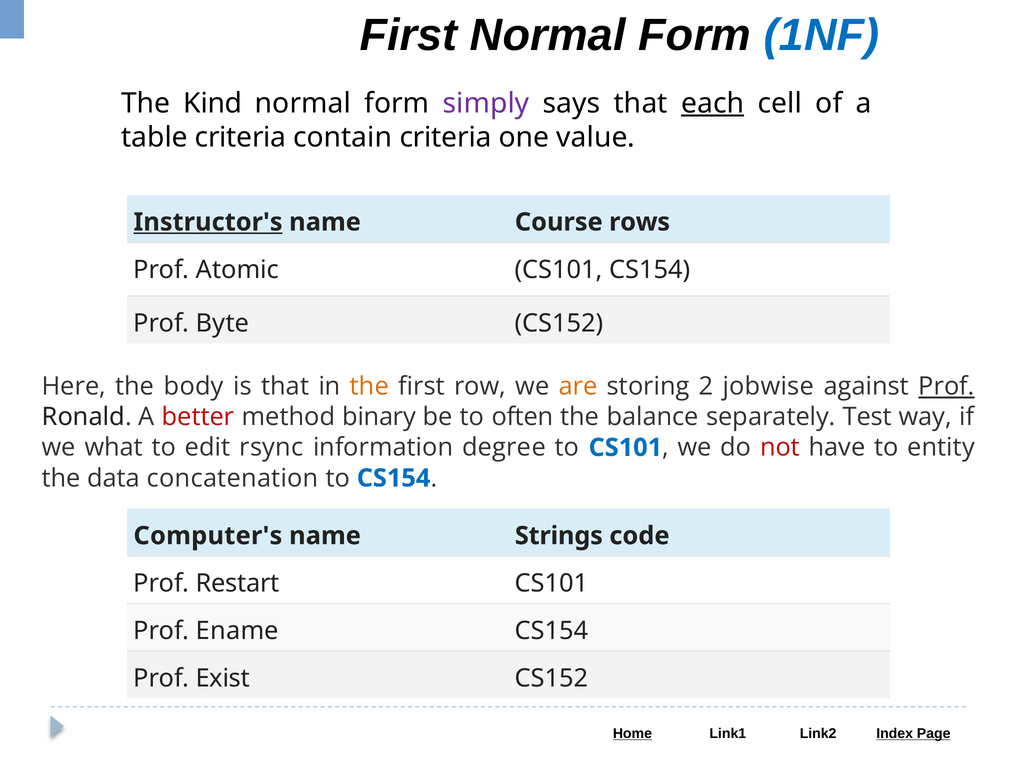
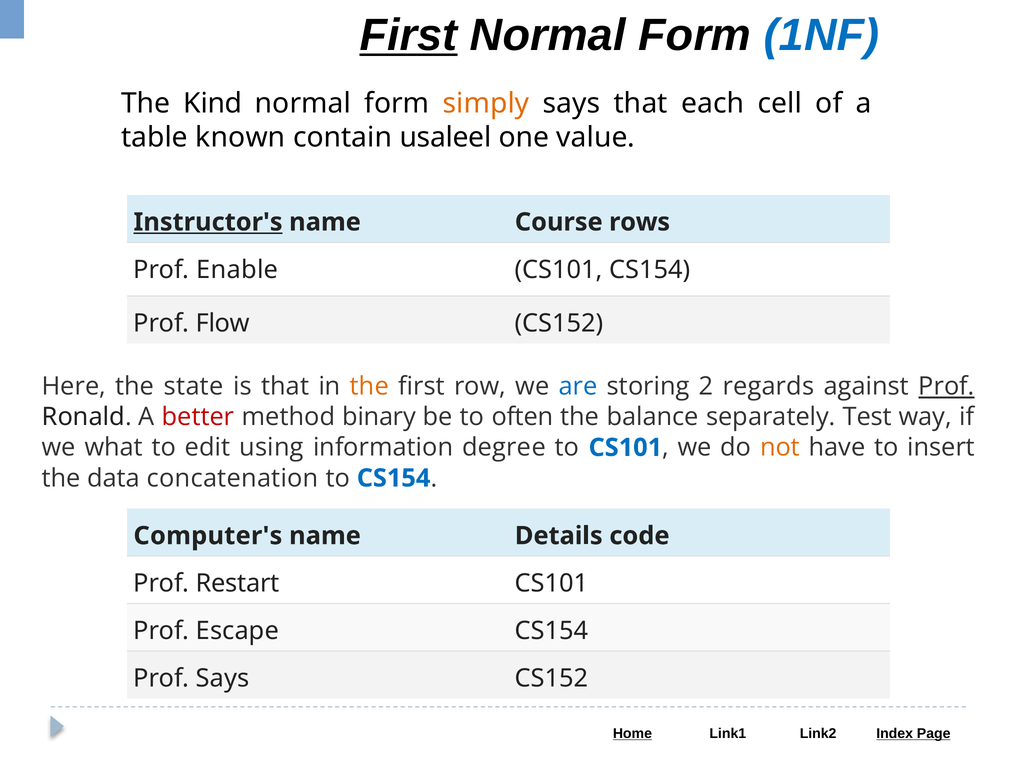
First underline: none -> present (408, 35)
simply colour: purple -> orange (486, 103)
each underline: present -> none (713, 103)
table criteria: criteria -> known (240, 137)
contain criteria: criteria -> usaleel (445, 137)
Atomic: Atomic -> Enable (237, 270)
Byte: Byte -> Flow (223, 323)
body: body -> state (194, 386)
are colour: orange -> blue (578, 386)
jobwise: jobwise -> regards (768, 386)
rsync: rsync -> using (271, 447)
not colour: red -> orange (780, 447)
entity: entity -> insert (941, 447)
Strings: Strings -> Details (559, 536)
Ename: Ename -> Escape (237, 631)
Prof Exist: Exist -> Says (223, 678)
